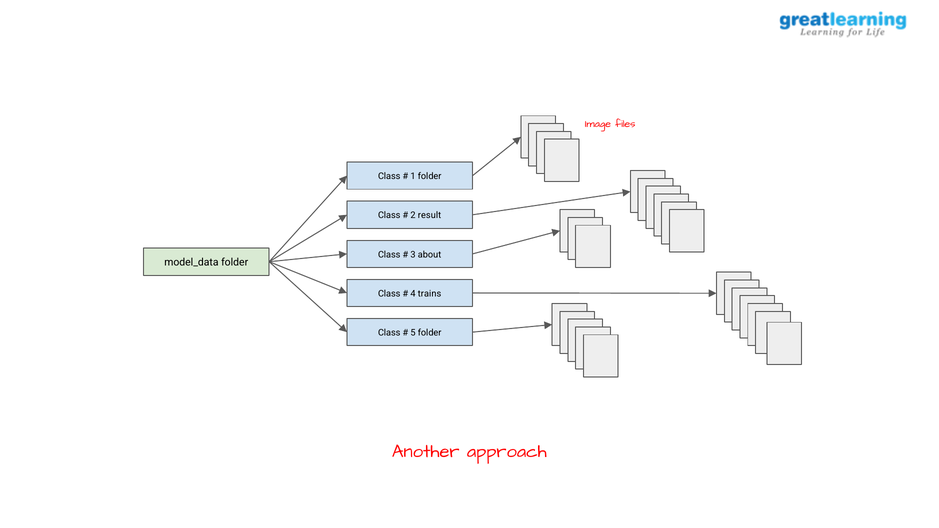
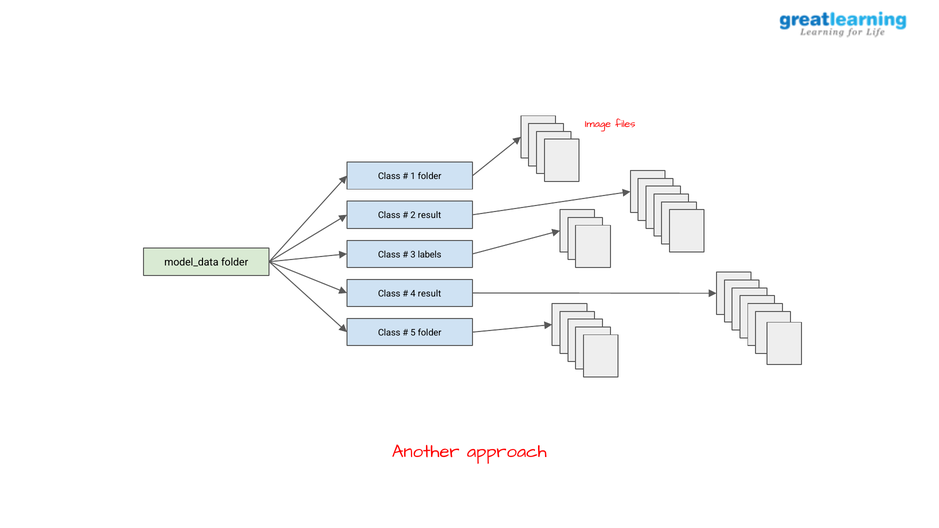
about: about -> labels (430, 255)
4 trains: trains -> result (430, 294)
